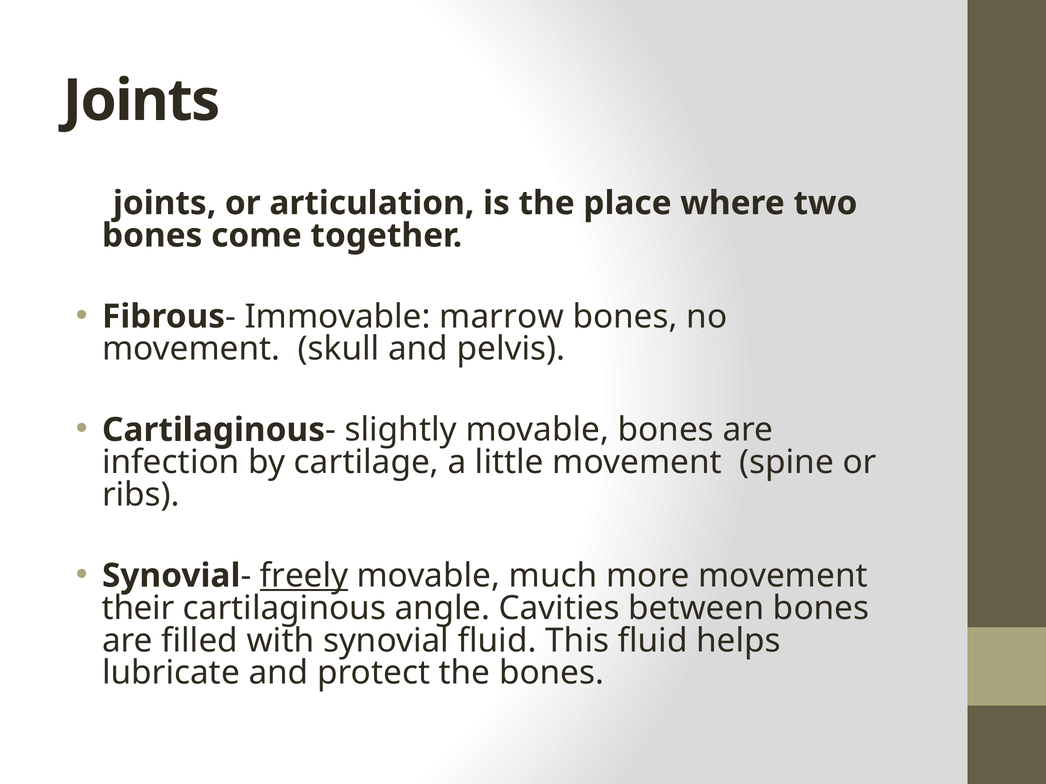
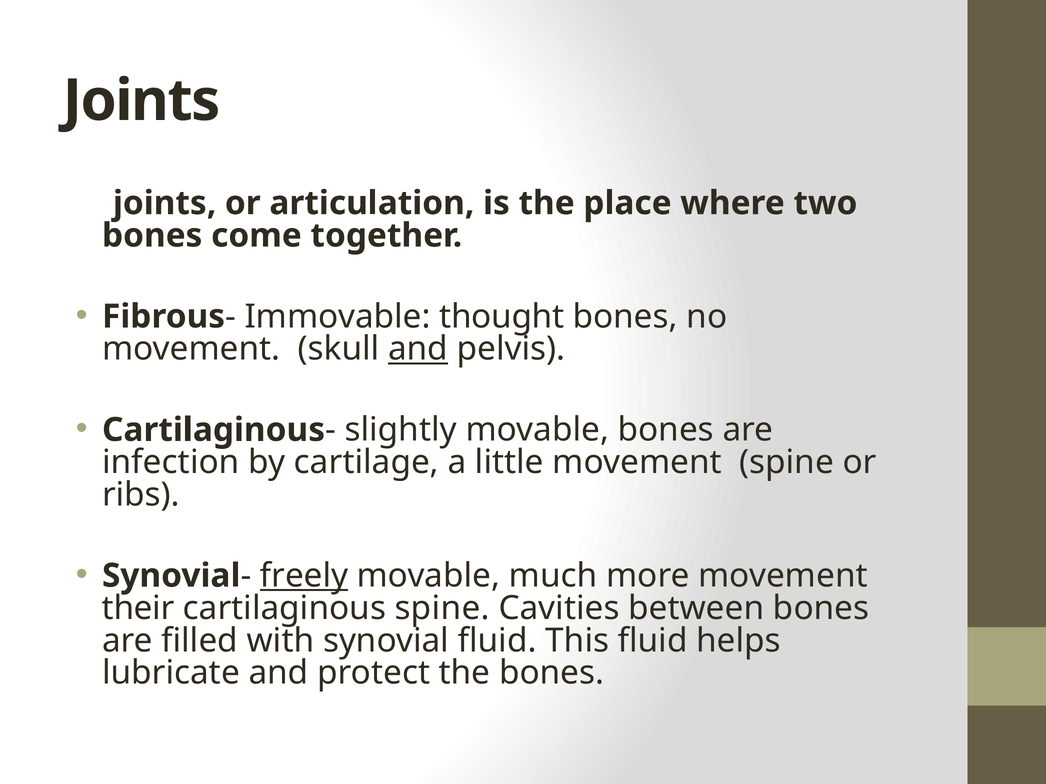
marrow: marrow -> thought (502, 317)
and underline: none -> present (418, 349)
cartilaginous angle: angle -> spine (442, 609)
